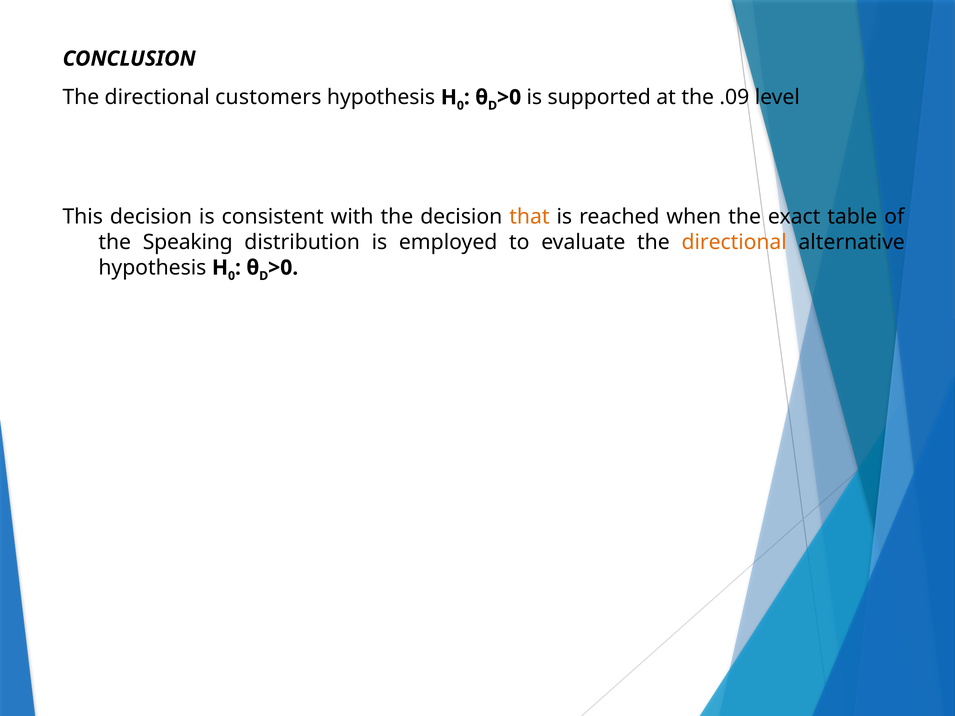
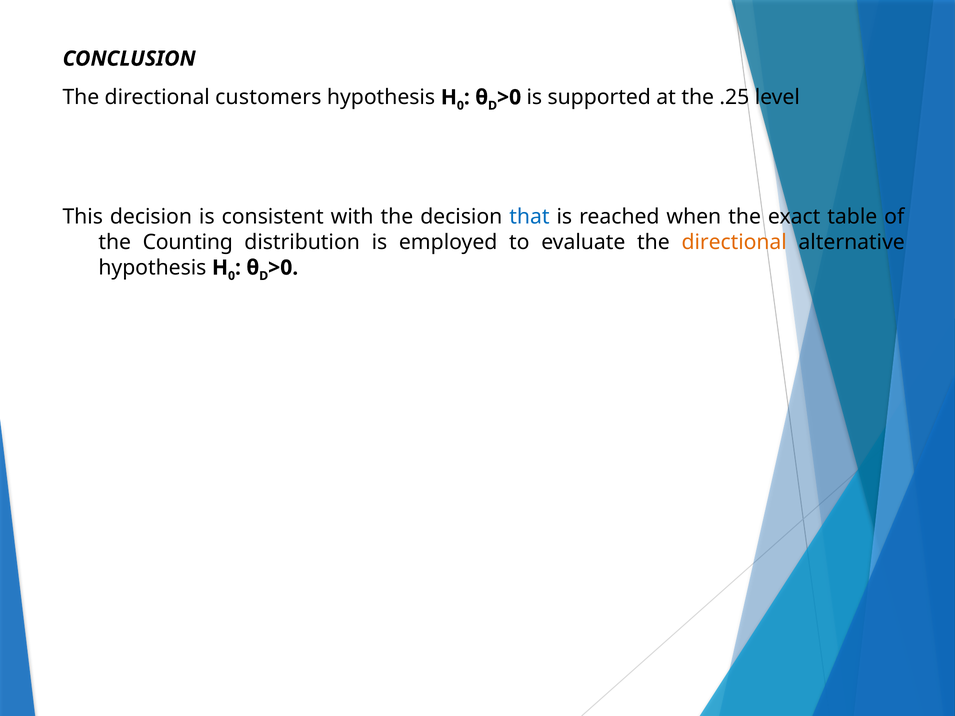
.09: .09 -> .25 (734, 97)
that colour: orange -> blue (529, 217)
Speaking: Speaking -> Counting (188, 242)
